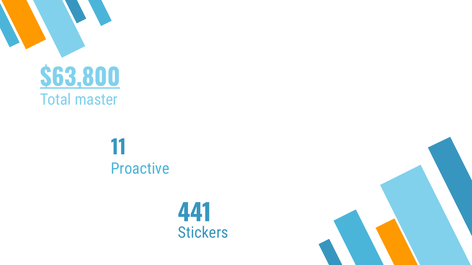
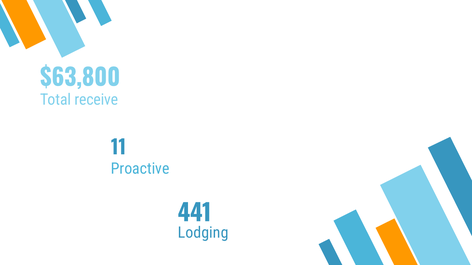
$63,800 underline: present -> none (80, 78)
master: master -> receive (96, 100)
Stickers: Stickers -> Lodging (203, 233)
